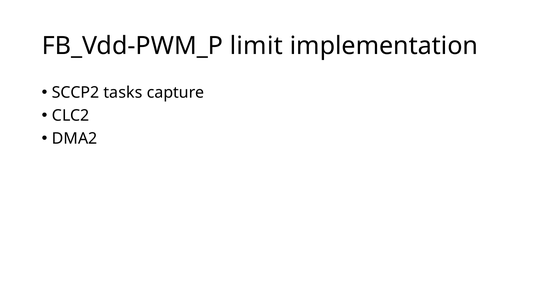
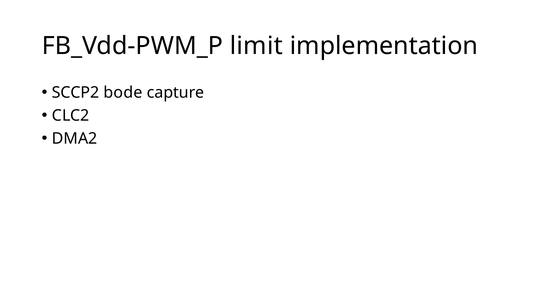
tasks: tasks -> bode (123, 92)
